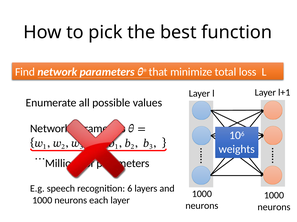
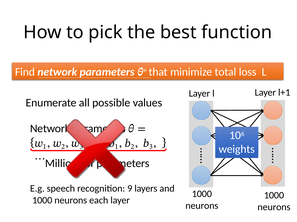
6: 6 -> 9 (130, 189)
